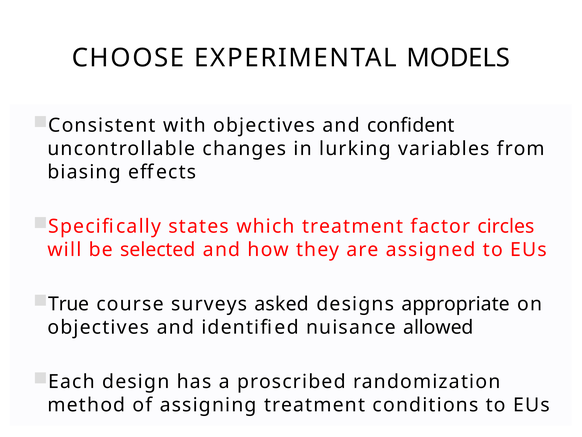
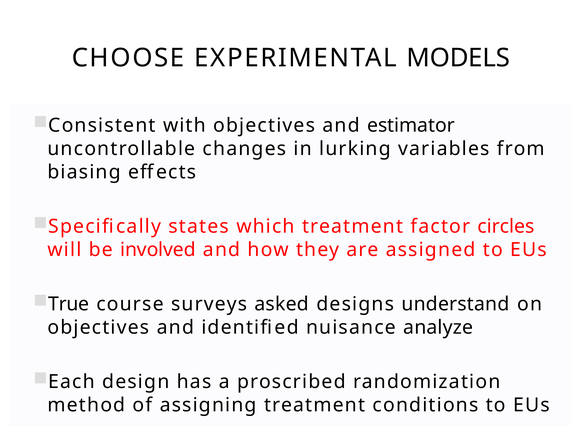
confident: confident -> estimator (411, 125)
selected: selected -> involved (158, 249)
appropriate: appropriate -> understand (455, 304)
allowed: allowed -> analyze (438, 327)
